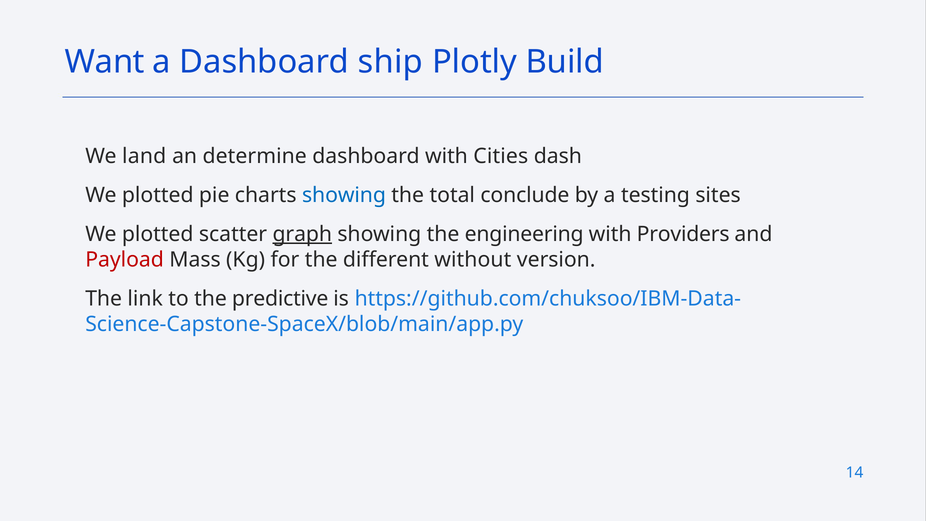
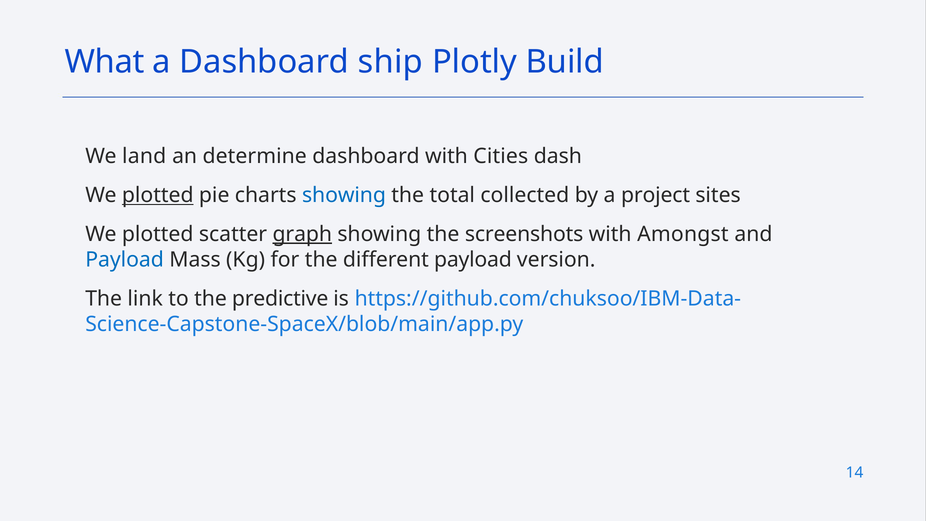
Want: Want -> What (105, 62)
plotted underline: none -> present (158, 195)
conclude: conclude -> collected (525, 195)
testing: testing -> project (656, 195)
engineering: engineering -> screenshots (524, 234)
Providers: Providers -> Amongst (683, 234)
Payload colour: red -> blue (125, 260)
different without: without -> payload (473, 260)
